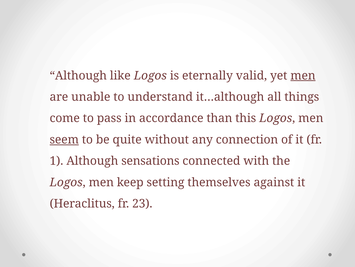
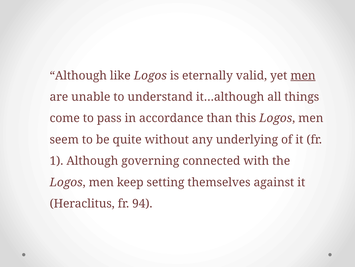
seem underline: present -> none (64, 139)
connection: connection -> underlying (247, 139)
sensations: sensations -> governing (150, 161)
23: 23 -> 94 (142, 203)
